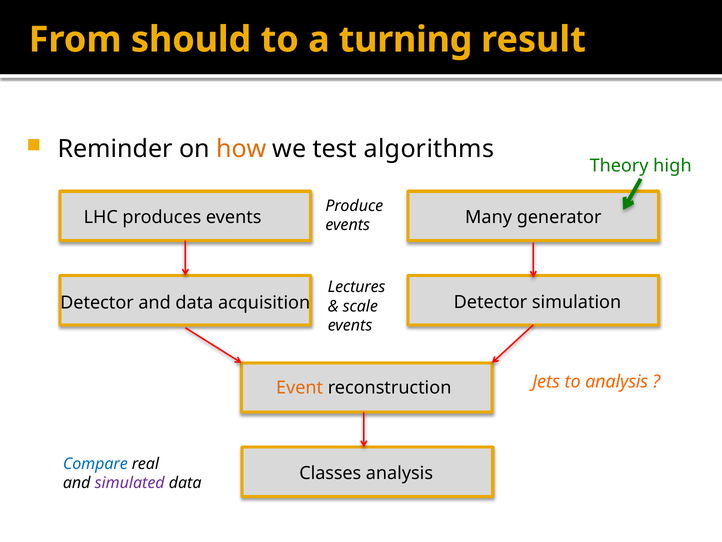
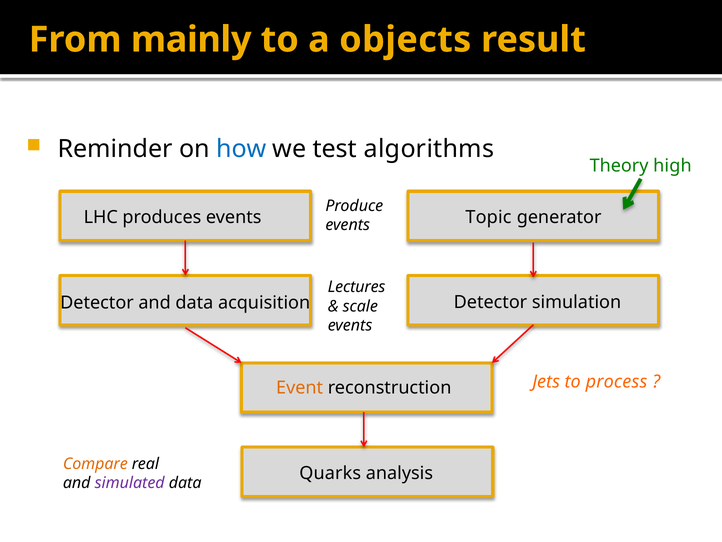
should: should -> mainly (191, 40)
turning: turning -> objects (405, 40)
how colour: orange -> blue (241, 149)
Many: Many -> Topic (488, 217)
to analysis: analysis -> process (616, 382)
Compare colour: blue -> orange (95, 463)
Classes: Classes -> Quarks (330, 473)
